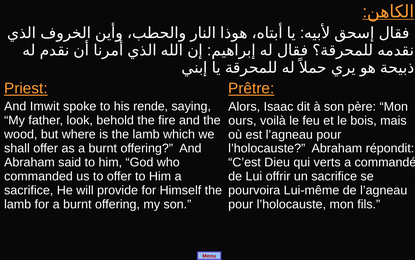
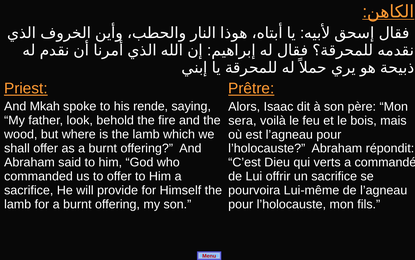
Imwit: Imwit -> Mkah (45, 106)
ours: ours -> sera (242, 120)
